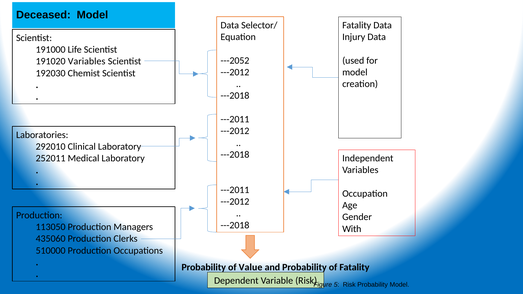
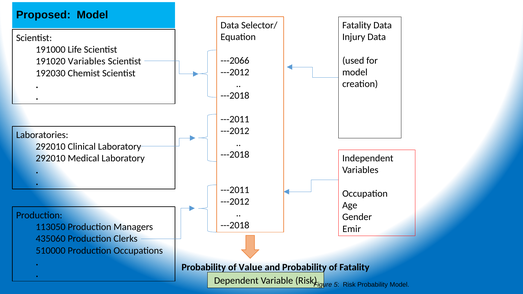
Deceased: Deceased -> Proposed (43, 15)
---2052: ---2052 -> ---2066 (235, 61)
252011: 252011 -> 292010 (51, 158)
With: With -> Emir (352, 229)
